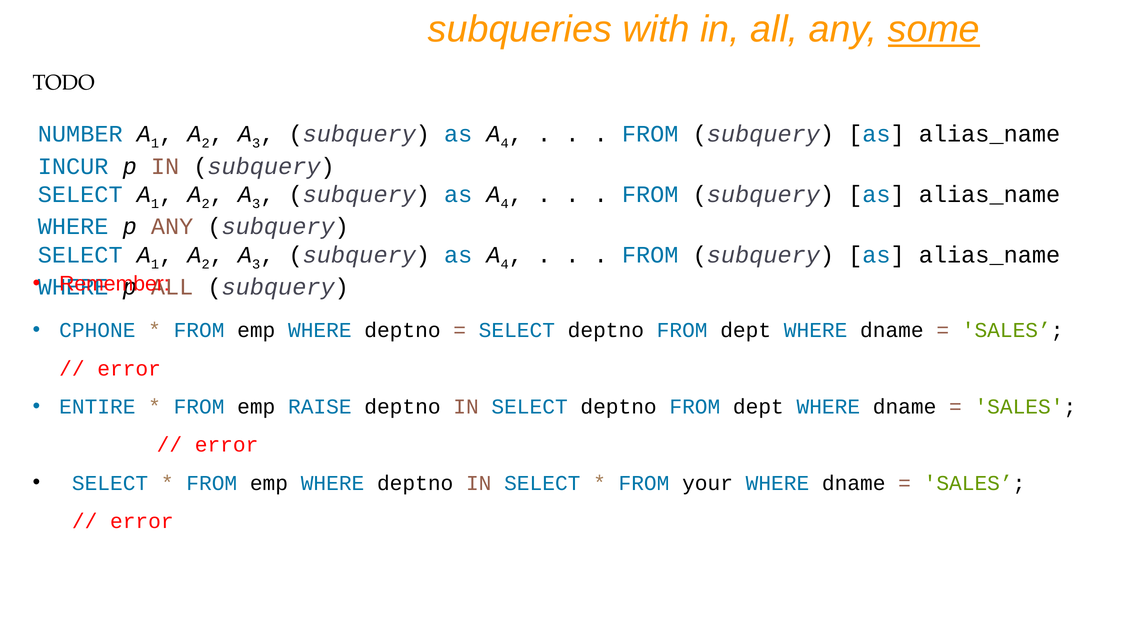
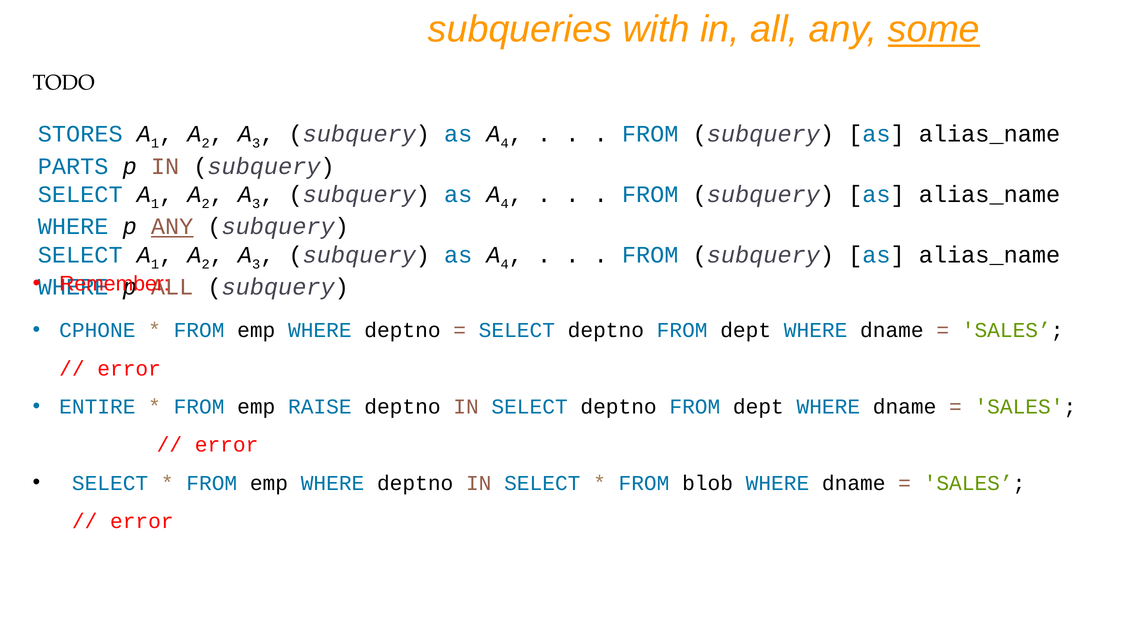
NUMBER: NUMBER -> STORES (80, 134)
INCUR: INCUR -> PARTS (73, 166)
ANY underline: none -> present (172, 227)
your: your -> blob (708, 483)
